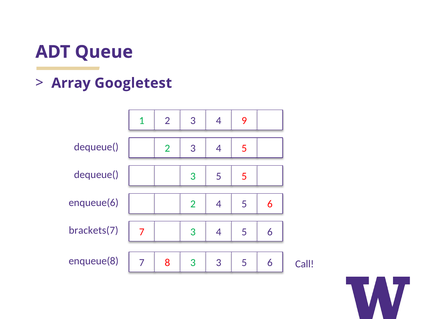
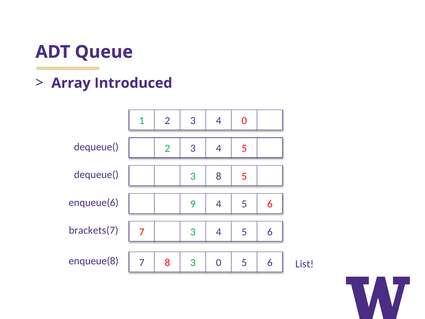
Googletest: Googletest -> Introduced (133, 83)
4 9: 9 -> 0 (244, 121)
dequeue( 3 5: 5 -> 8 (219, 176)
enqueue(6 2: 2 -> 9 (193, 204)
3 3: 3 -> 0 (219, 262)
Call: Call -> List (305, 264)
